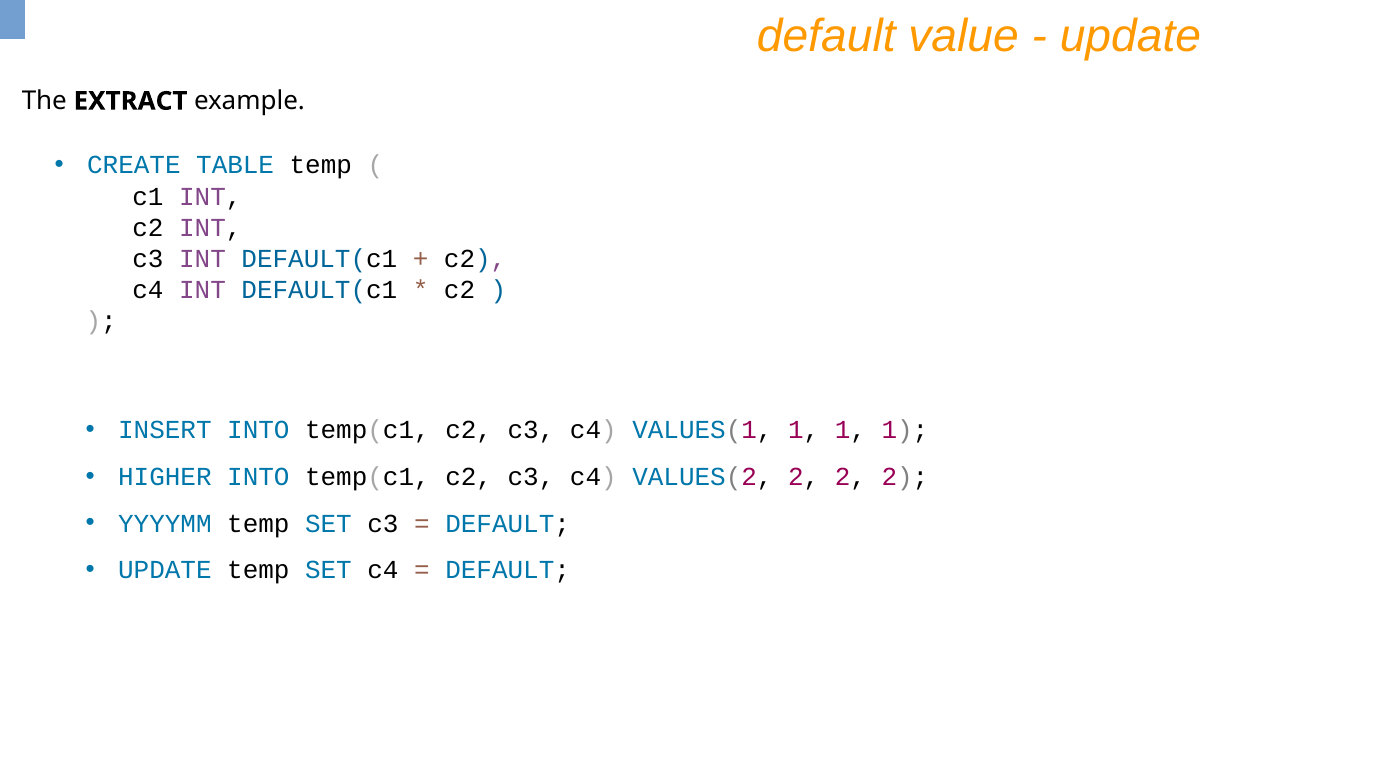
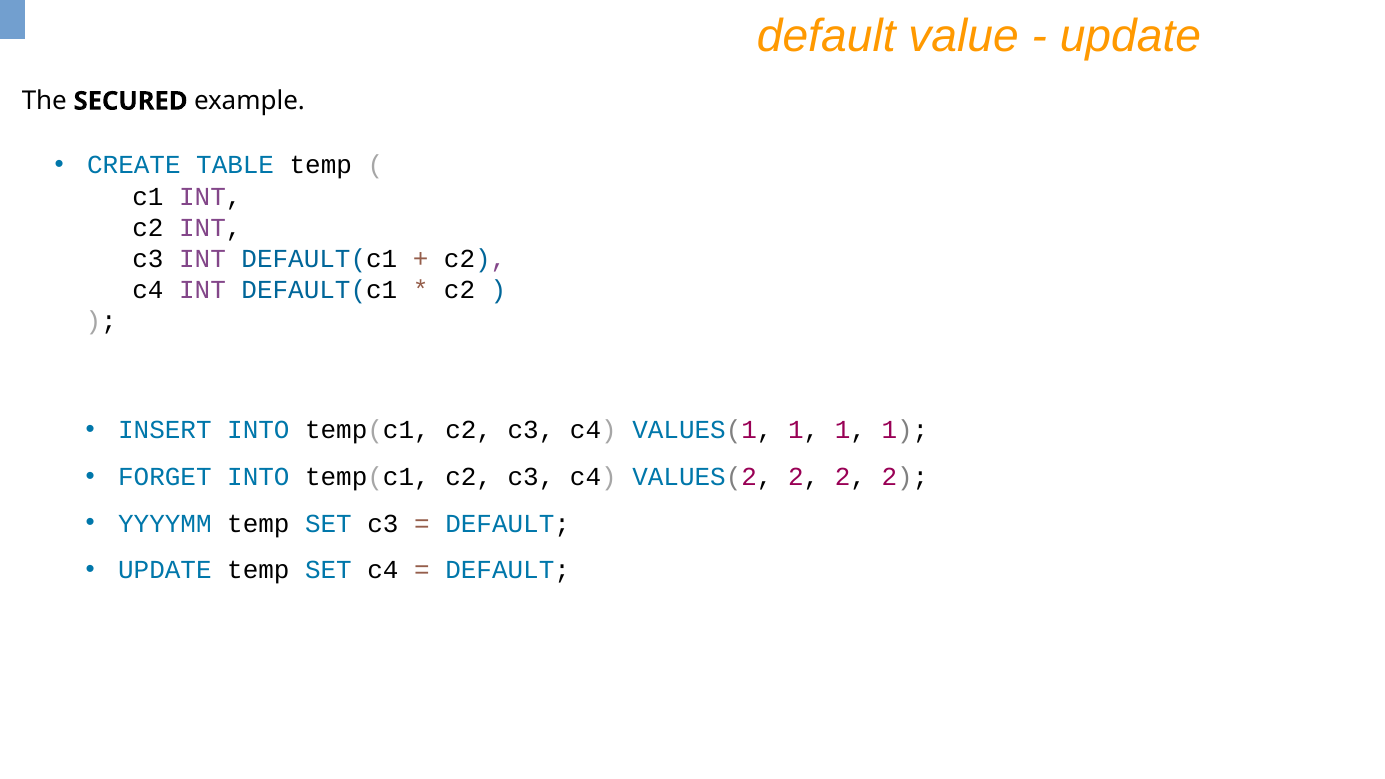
EXTRACT: EXTRACT -> SECURED (131, 101)
HIGHER: HIGHER -> FORGET (165, 477)
